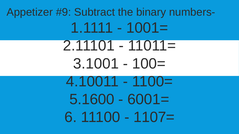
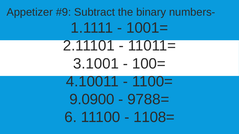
5.1600: 5.1600 -> 9.0900 (92, 100)
6001=: 6001= -> 9788= (148, 100)
1107=: 1107= -> 1108= (154, 118)
